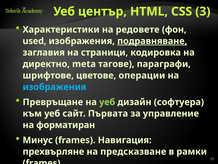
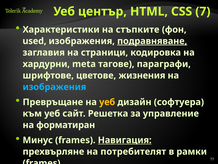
3: 3 -> 7 (203, 11)
редовете: редовете -> стъпките (138, 29)
директно: директно -> хардурни (46, 64)
операции: операции -> жизнения (142, 75)
уеб colour: light green -> yellow (107, 102)
Първата: Първата -> Решетка (108, 113)
Навигация underline: none -> present (125, 140)
предсказване: предсказване -> потребителят (133, 151)
